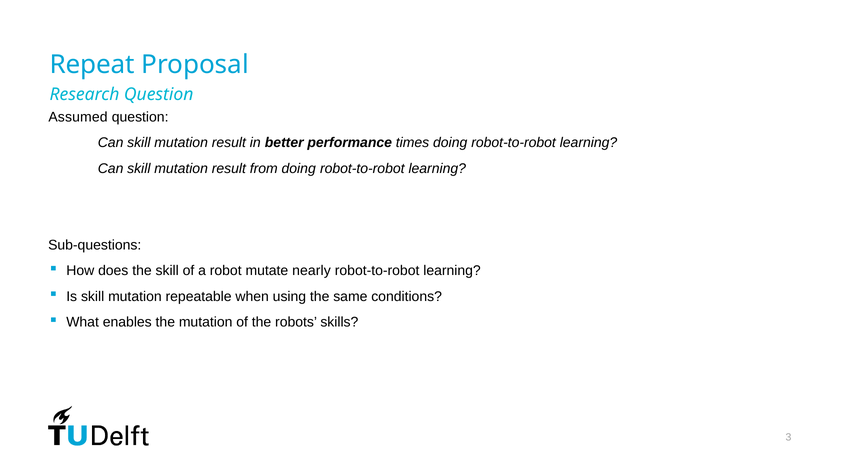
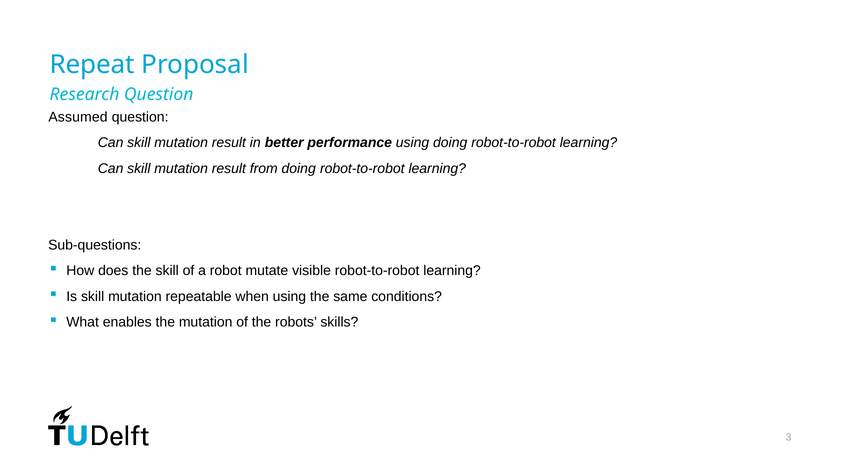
performance times: times -> using (413, 143)
nearly: nearly -> visible (312, 271)
